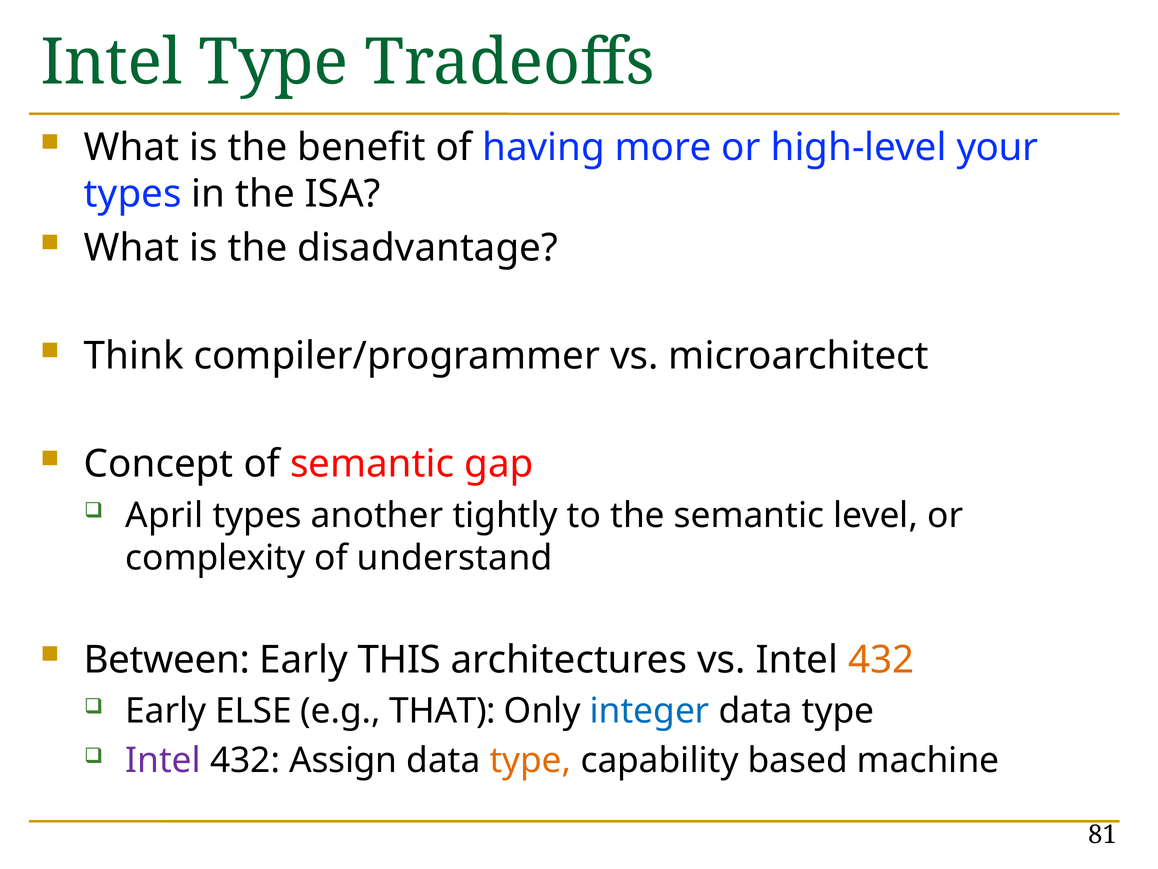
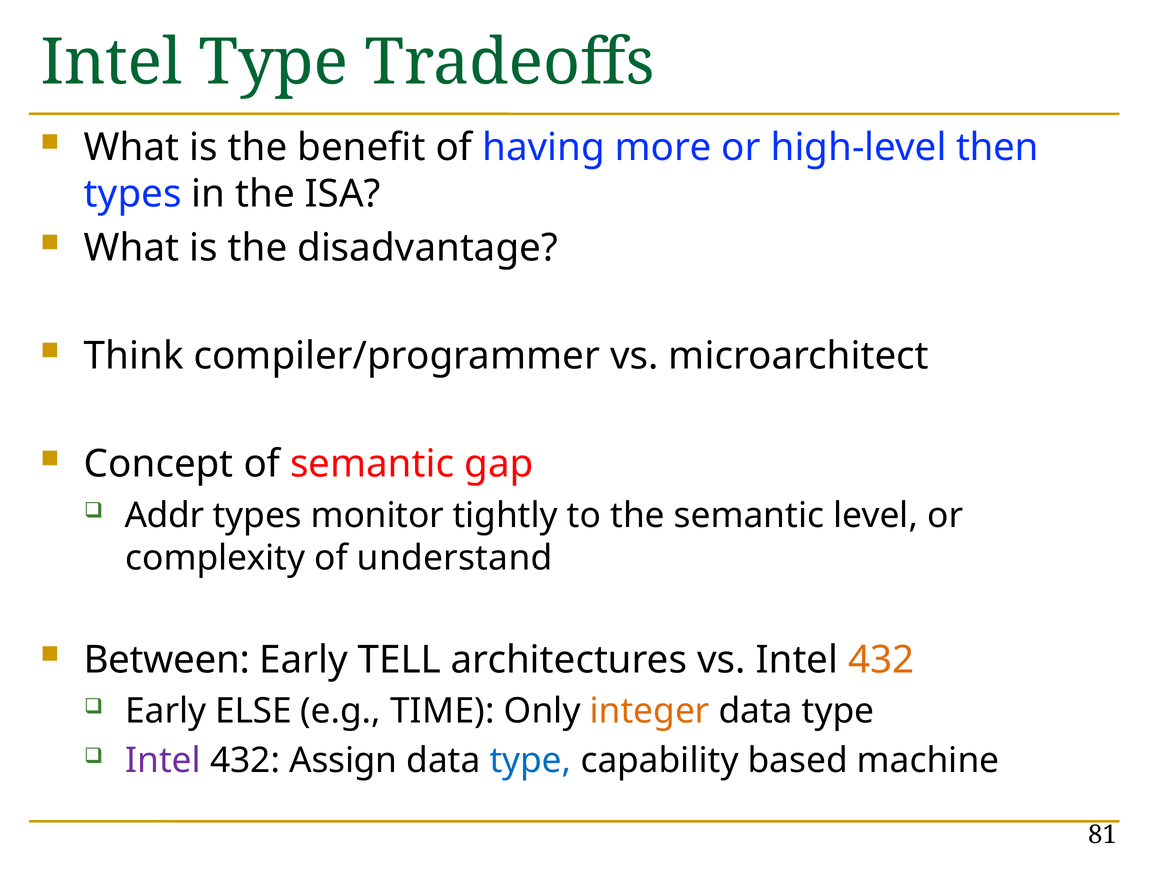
your: your -> then (997, 147)
April: April -> Addr (165, 515)
another: another -> monitor (377, 515)
THIS: THIS -> TELL (399, 659)
THAT: THAT -> TIME (442, 711)
integer colour: blue -> orange (650, 711)
type colour: orange -> blue (530, 760)
